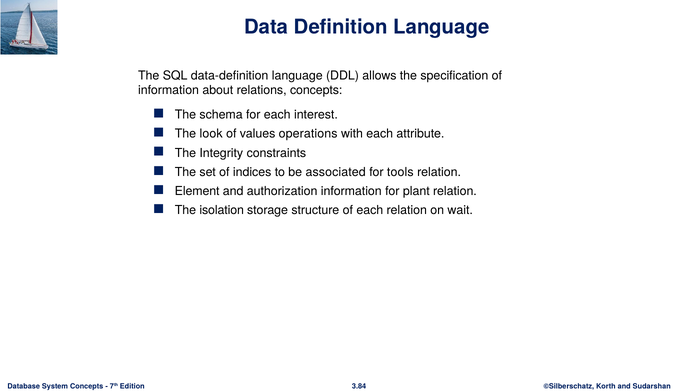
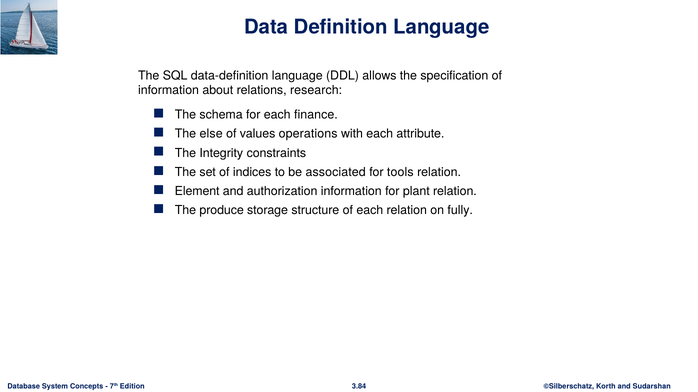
relations concepts: concepts -> research (316, 90)
interest: interest -> finance (316, 115)
look: look -> else (211, 134)
isolation: isolation -> produce (222, 211)
wait: wait -> fully (460, 211)
